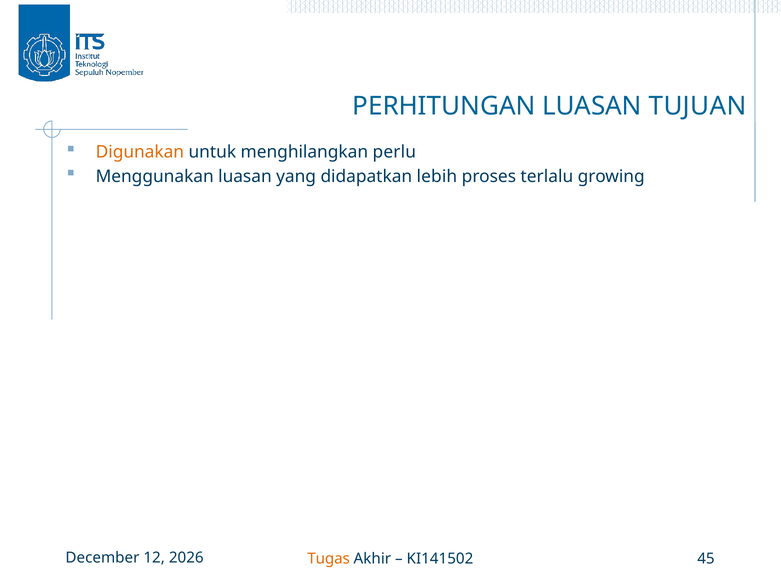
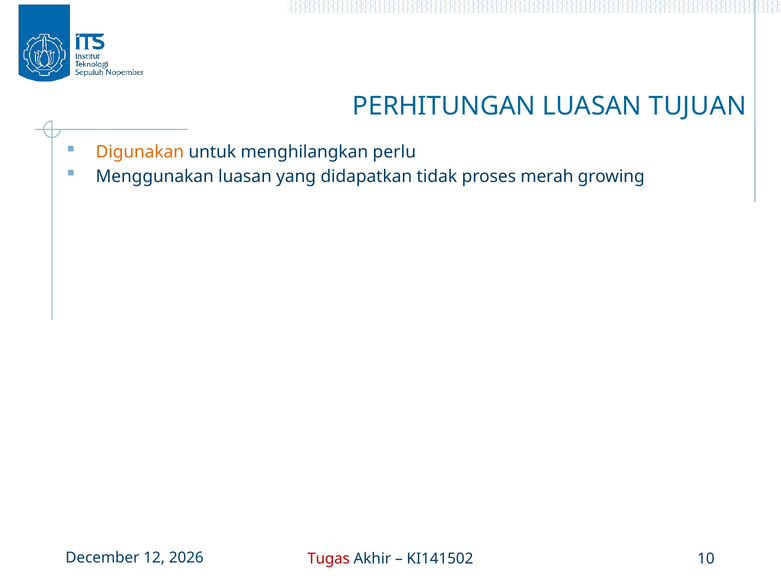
lebih: lebih -> tidak (437, 176)
terlalu: terlalu -> merah (547, 176)
Tugas colour: orange -> red (329, 558)
45: 45 -> 10 (706, 558)
